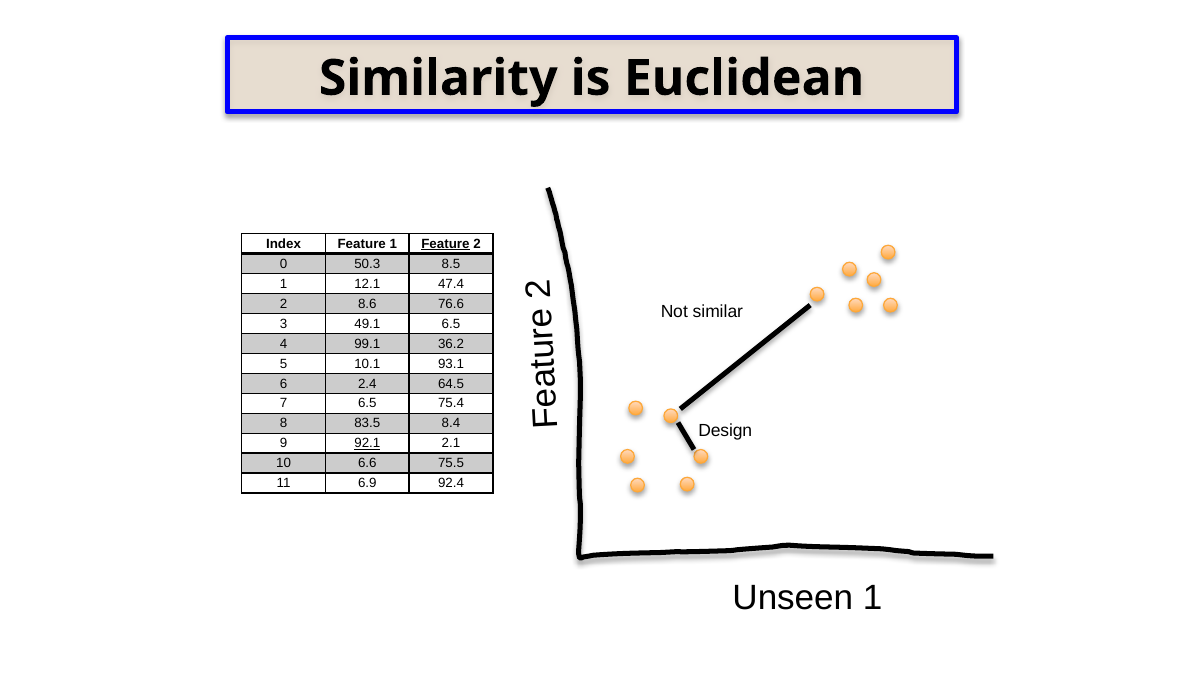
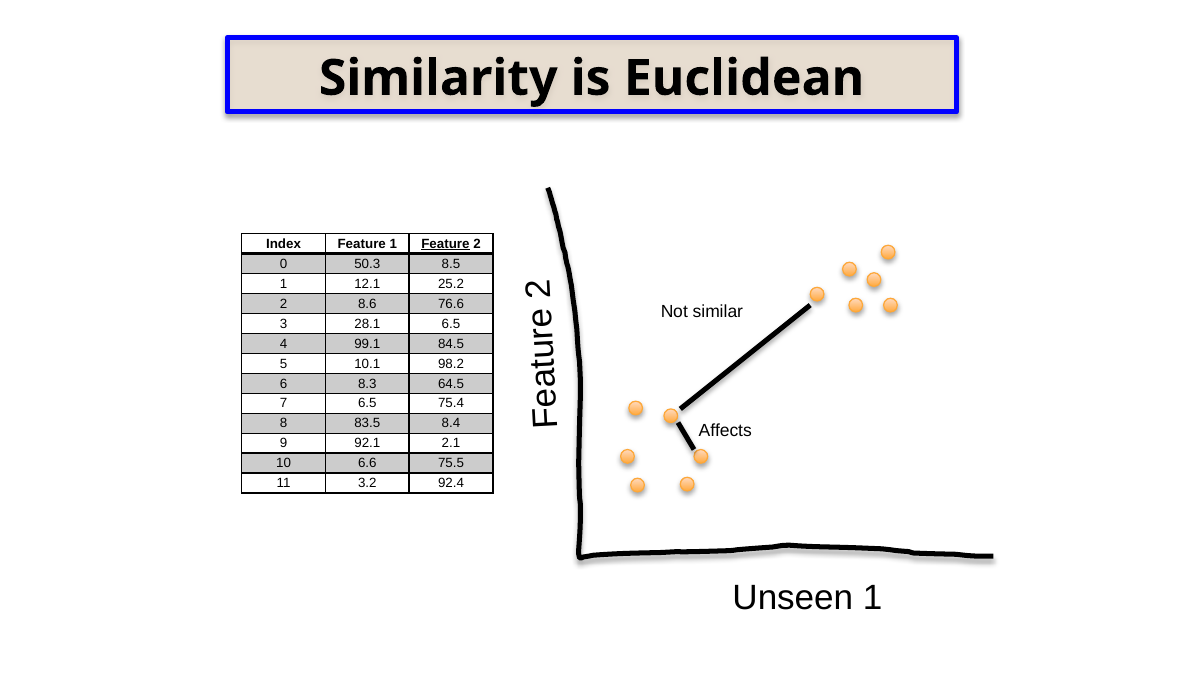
47.4: 47.4 -> 25.2 (451, 284)
49.1: 49.1 -> 28.1 (367, 324)
36.2: 36.2 -> 84.5 (451, 344)
93.1: 93.1 -> 98.2 (451, 364)
2.4: 2.4 -> 8.3 (367, 383)
Design: Design -> Affects (725, 430)
92.1 underline: present -> none (367, 443)
6.9: 6.9 -> 3.2 (367, 483)
